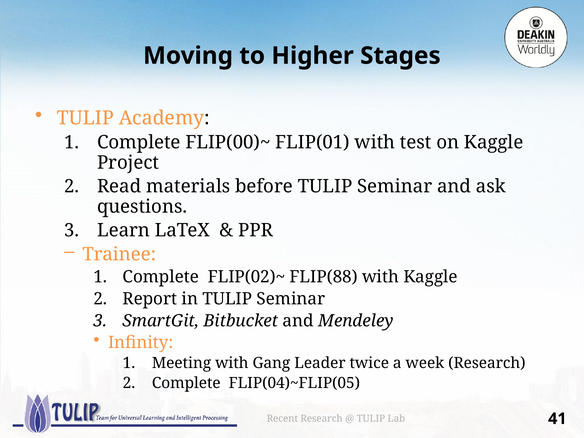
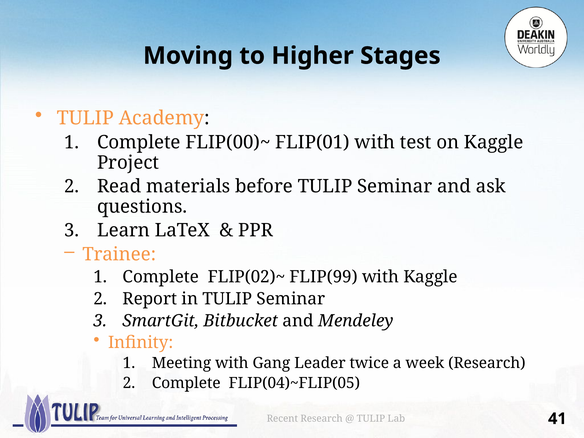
FLIP(88: FLIP(88 -> FLIP(99 (324, 277)
